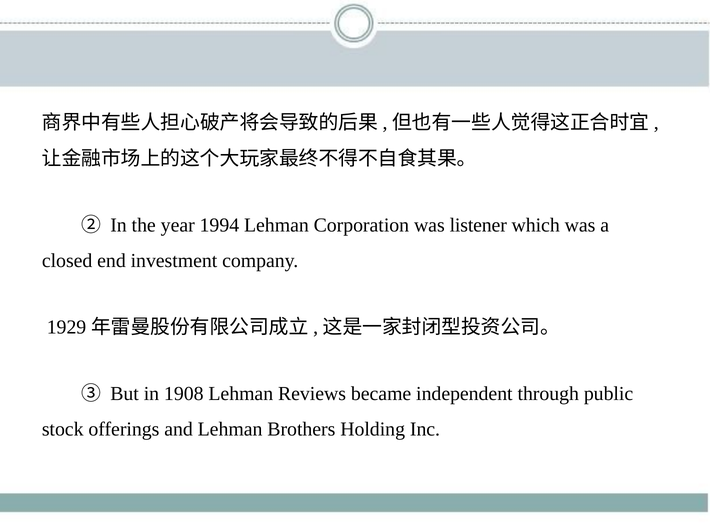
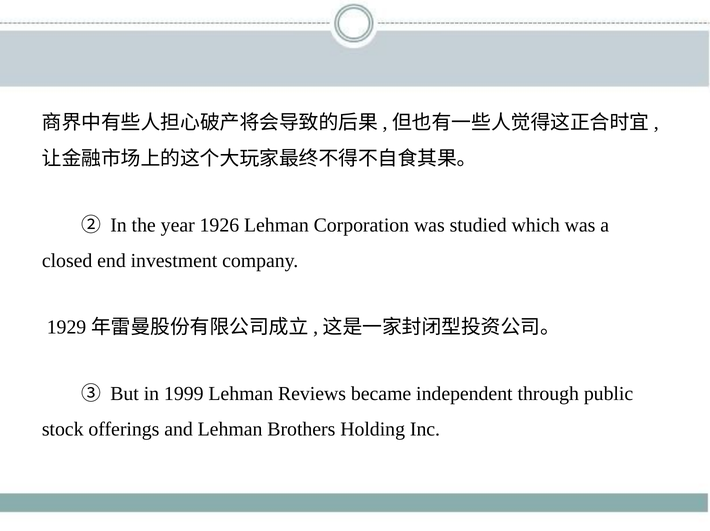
1994: 1994 -> 1926 (219, 225)
listener: listener -> studied (478, 225)
1908: 1908 -> 1999 (184, 394)
